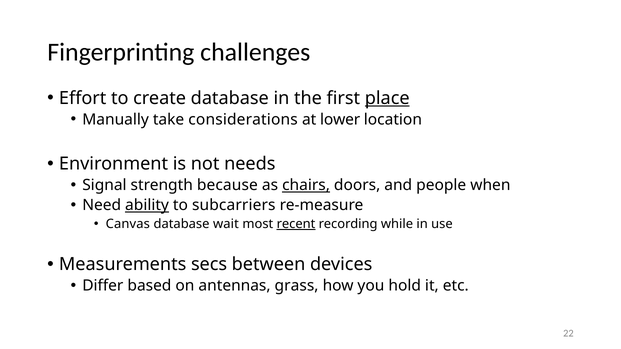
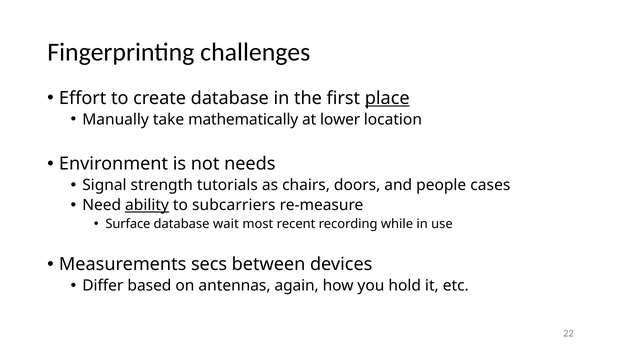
considerations: considerations -> mathematically (243, 120)
because: because -> tutorials (227, 186)
chairs underline: present -> none (306, 186)
when: when -> cases (490, 186)
Canvas: Canvas -> Surface (128, 224)
recent underline: present -> none (296, 224)
grass: grass -> again (297, 286)
